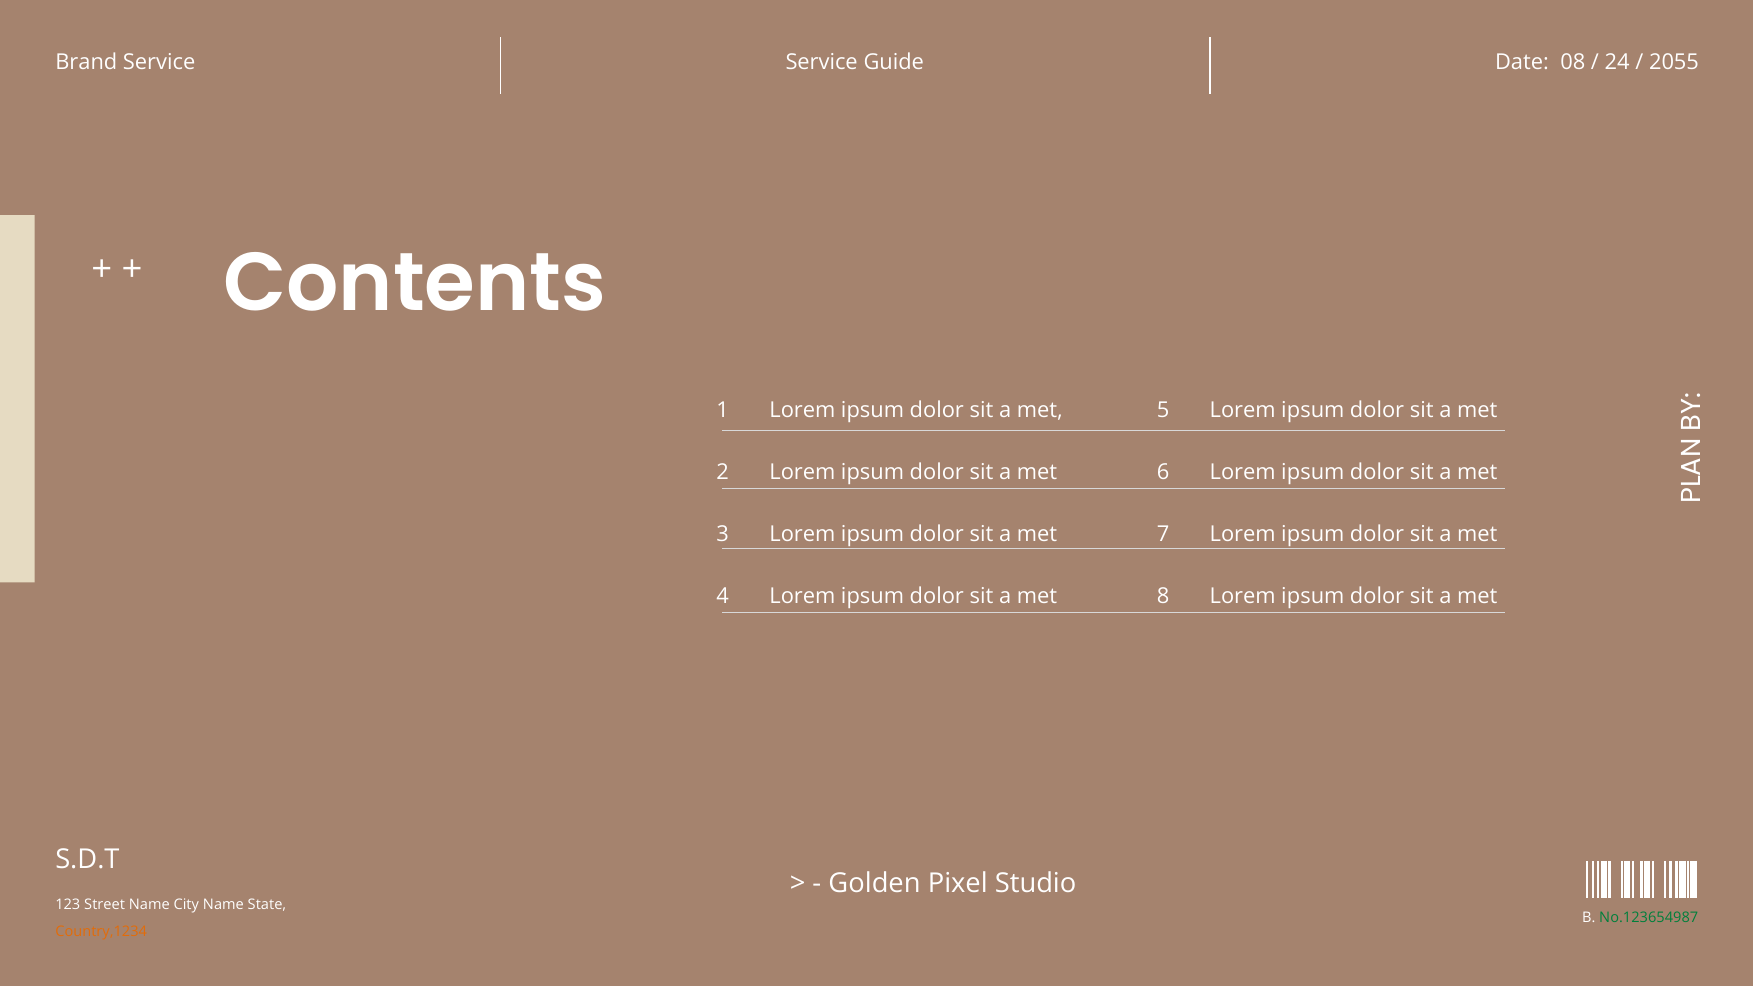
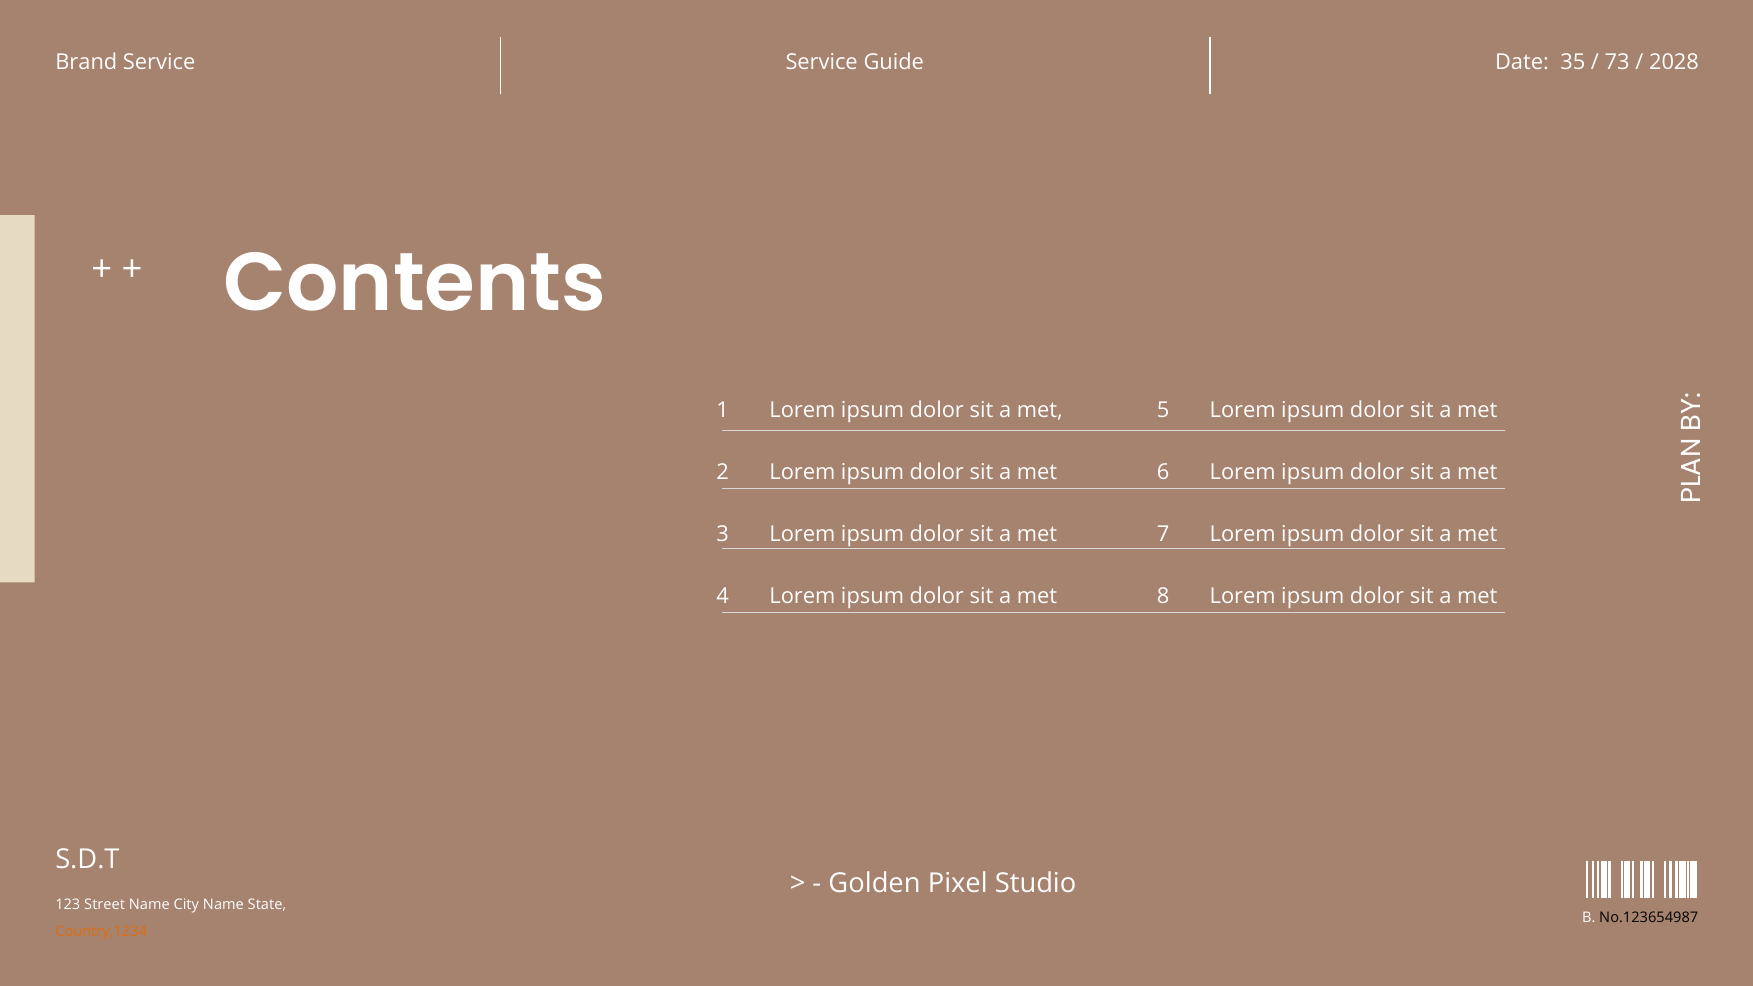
08: 08 -> 35 (1573, 63)
24: 24 -> 73 (1617, 63)
2055: 2055 -> 2028 (1674, 63)
No.123654987 colour: green -> black (1649, 917)
